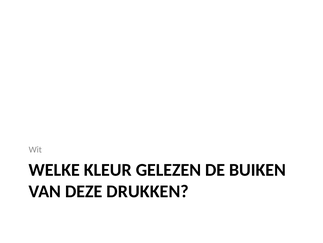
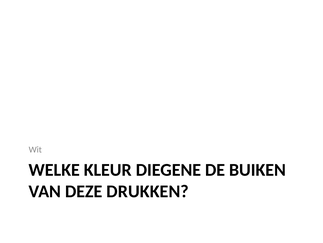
GELEZEN: GELEZEN -> DIEGENE (168, 169)
